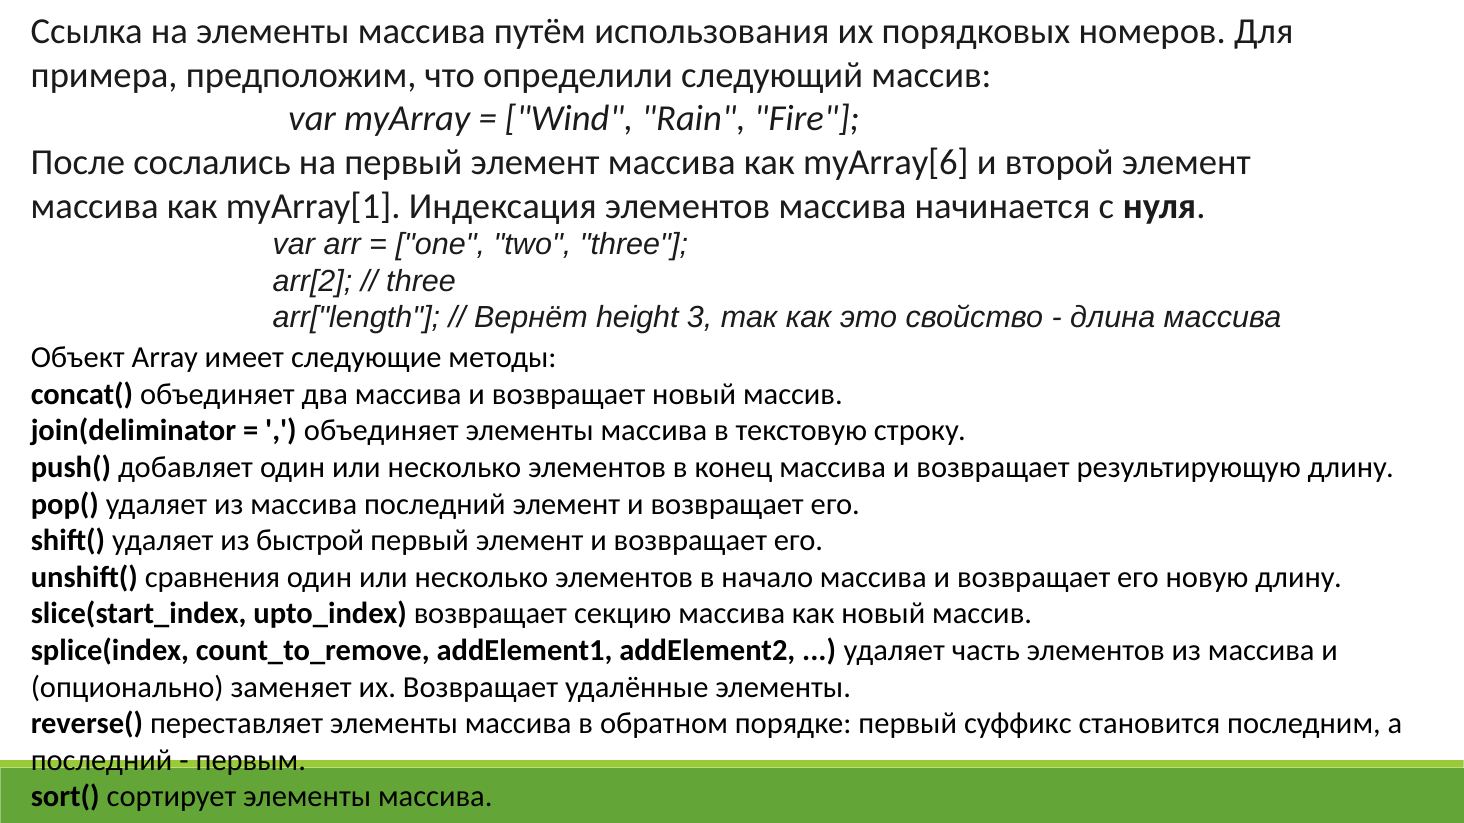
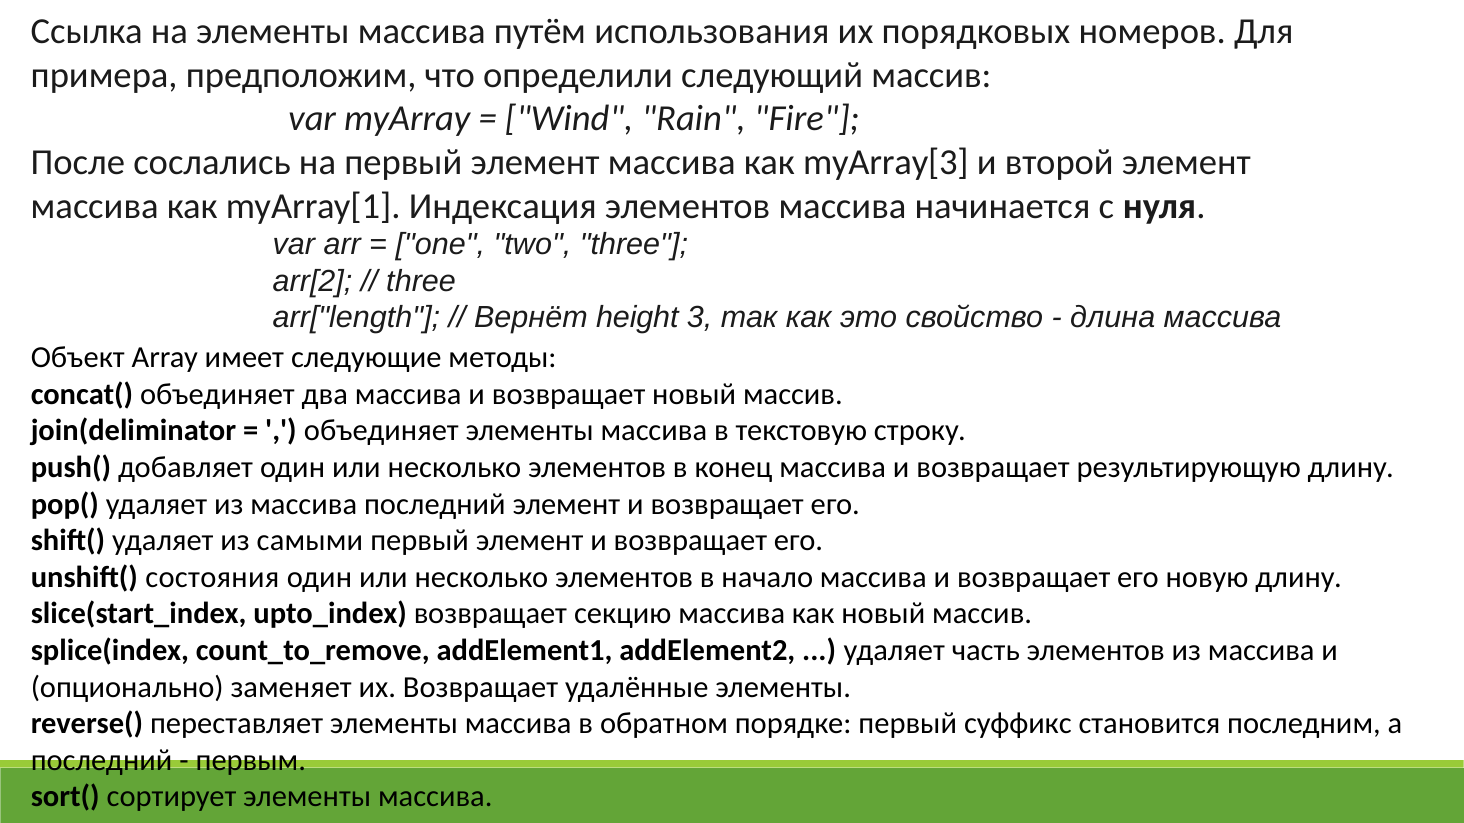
myArray[6: myArray[6 -> myArray[3 (886, 163)
быстрой: быстрой -> самыми (310, 541)
сравнения: сравнения -> состояния (212, 578)
